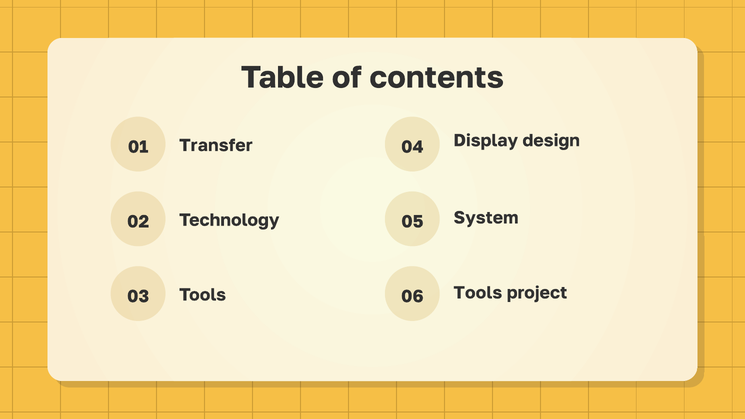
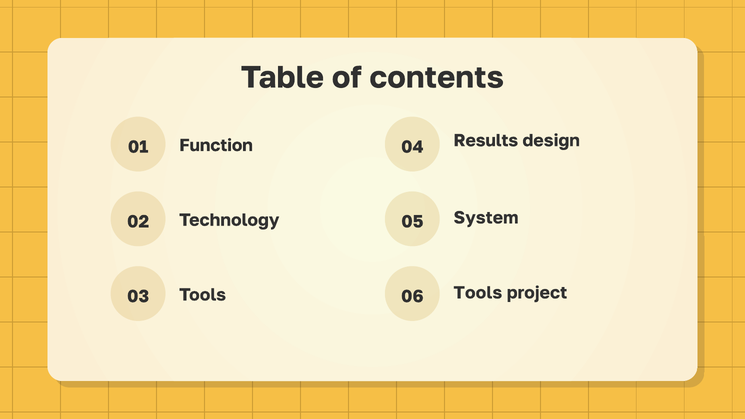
Transfer: Transfer -> Function (216, 145)
Display: Display -> Results (486, 140)
